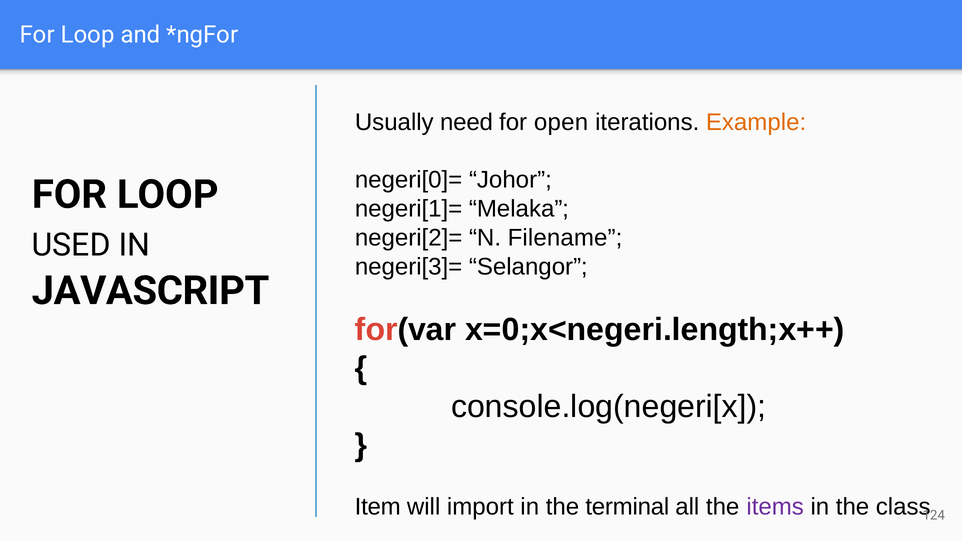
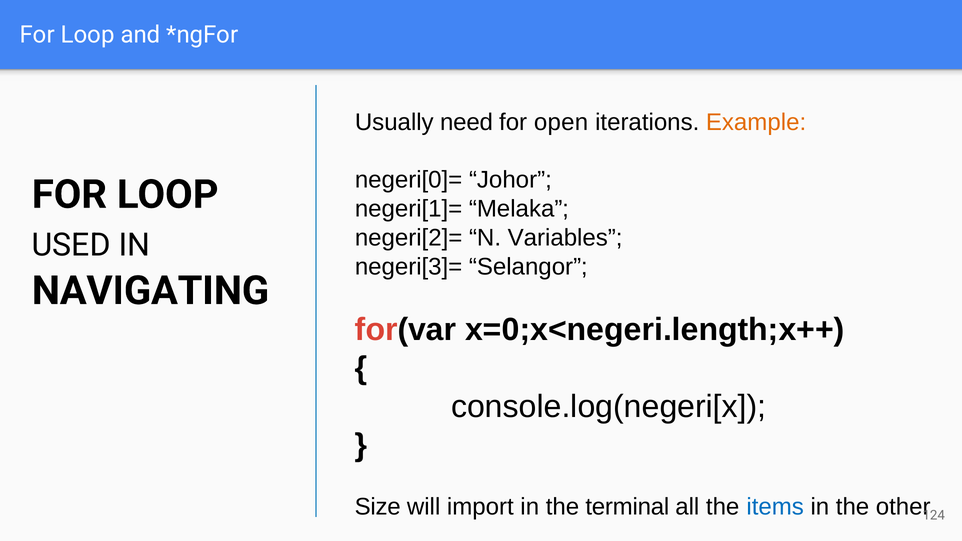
Filename: Filename -> Variables (565, 238)
JAVASCRIPT: JAVASCRIPT -> NAVIGATING (150, 291)
Item: Item -> Size (378, 507)
items colour: purple -> blue (775, 507)
class: class -> other (903, 507)
